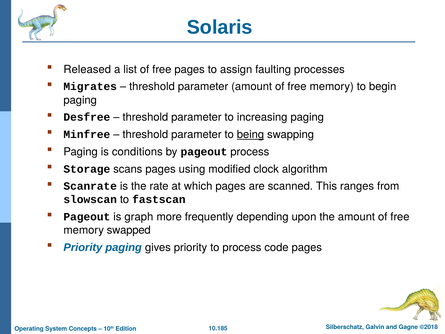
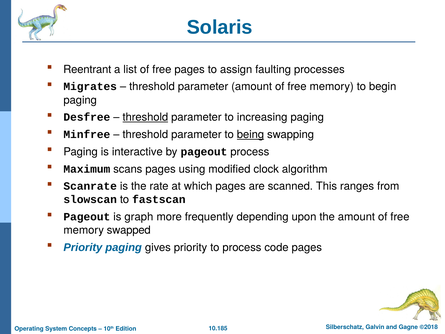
Released: Released -> Reentrant (87, 69)
threshold underline: none -> present (145, 117)
conditions: conditions -> interactive (137, 152)
Storage: Storage -> Maximum (87, 169)
